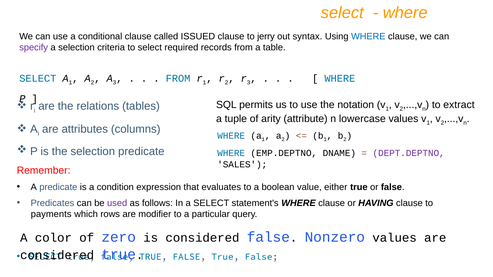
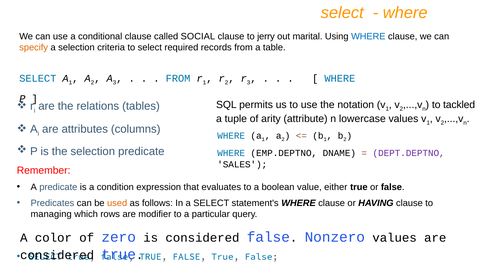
ISSUED: ISSUED -> SOCIAL (198, 36)
syntax: syntax -> marital (308, 36)
specify colour: purple -> orange (34, 48)
extract: extract -> tackled (459, 105)
used colour: purple -> orange (117, 203)
payments: payments -> managing (51, 214)
